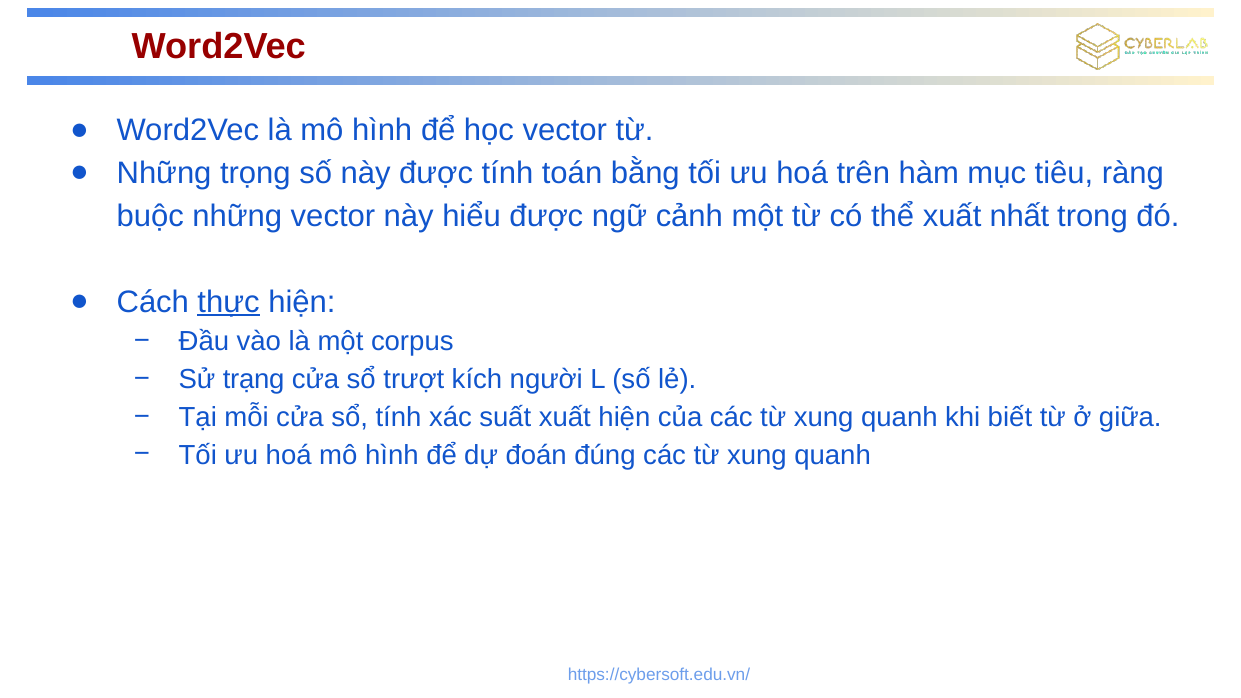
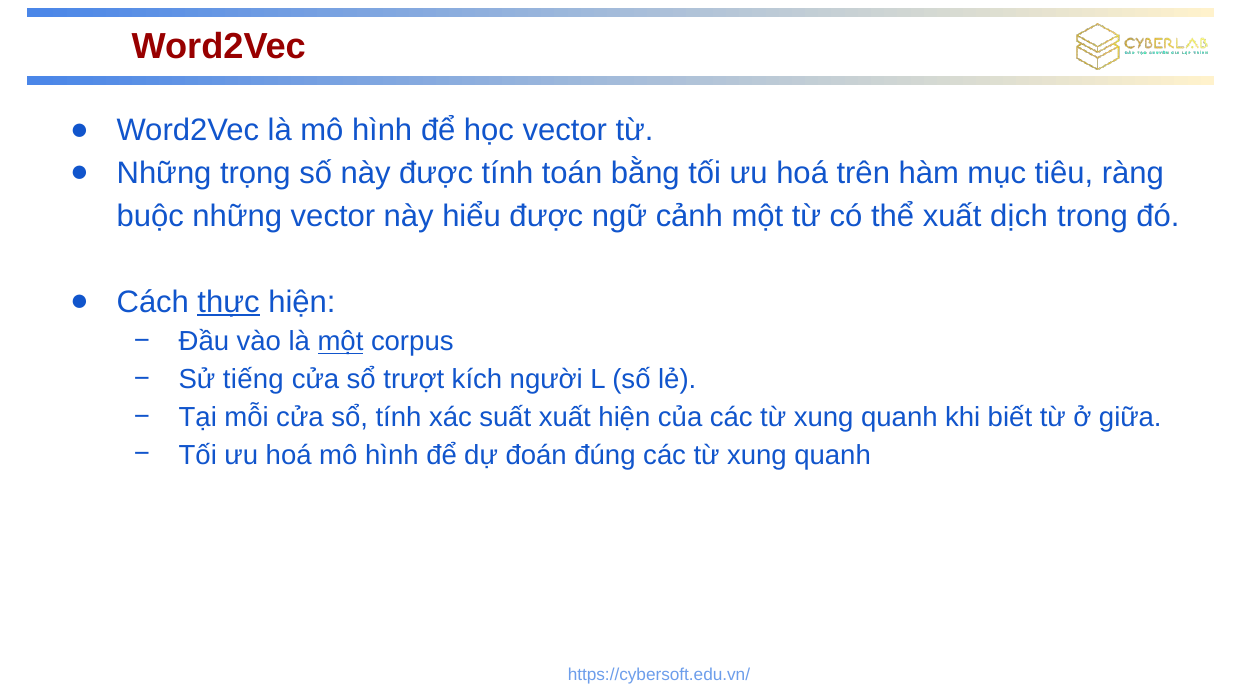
nhất: nhất -> dịch (1019, 216)
một underline: none -> present (340, 342)
trạng: trạng -> tiếng (253, 380)
